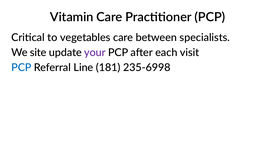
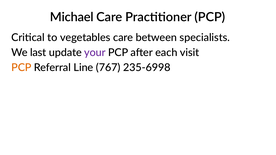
Vitamin: Vitamin -> Michael (72, 17)
site: site -> last (38, 53)
PCP colour: blue -> orange (21, 68)
181: 181 -> 767 (108, 68)
